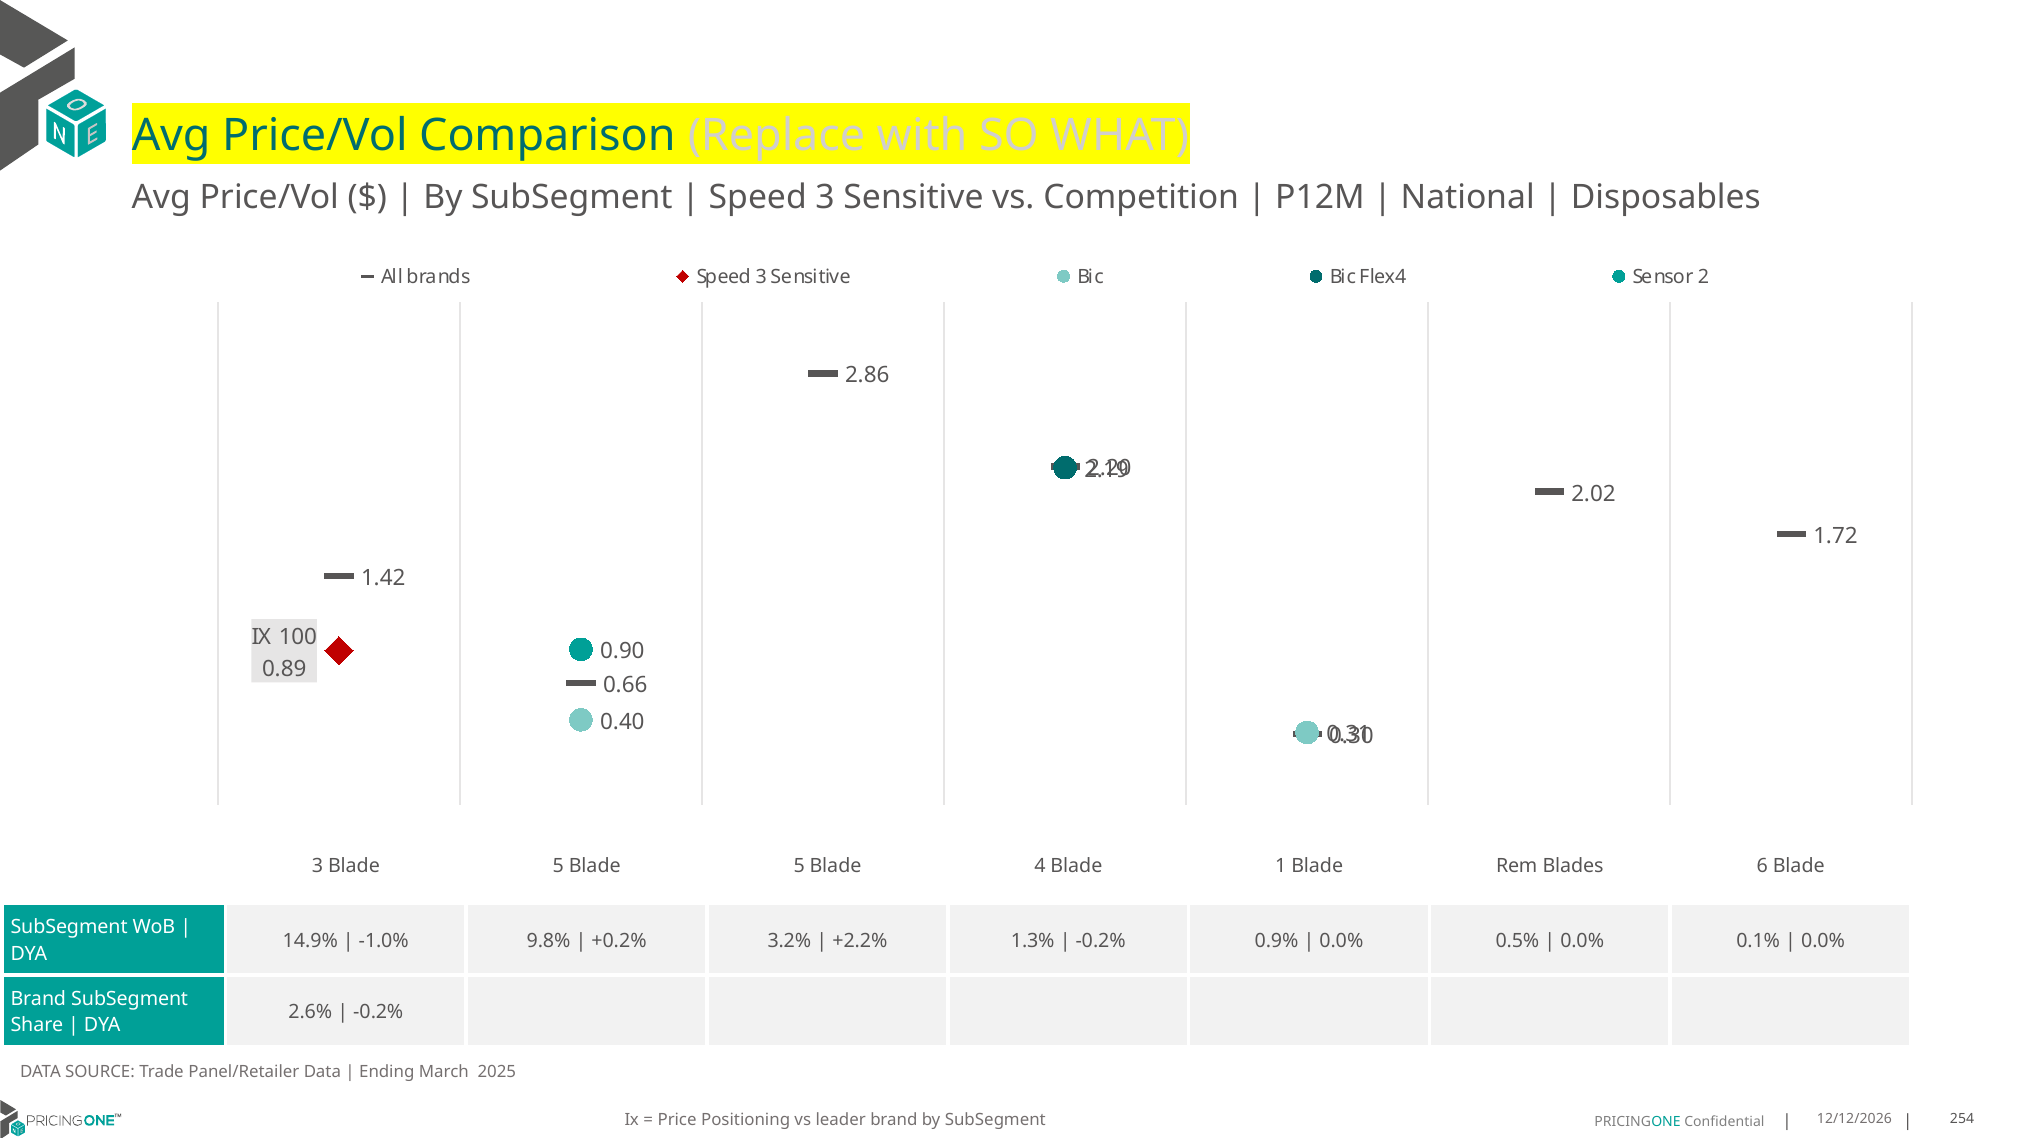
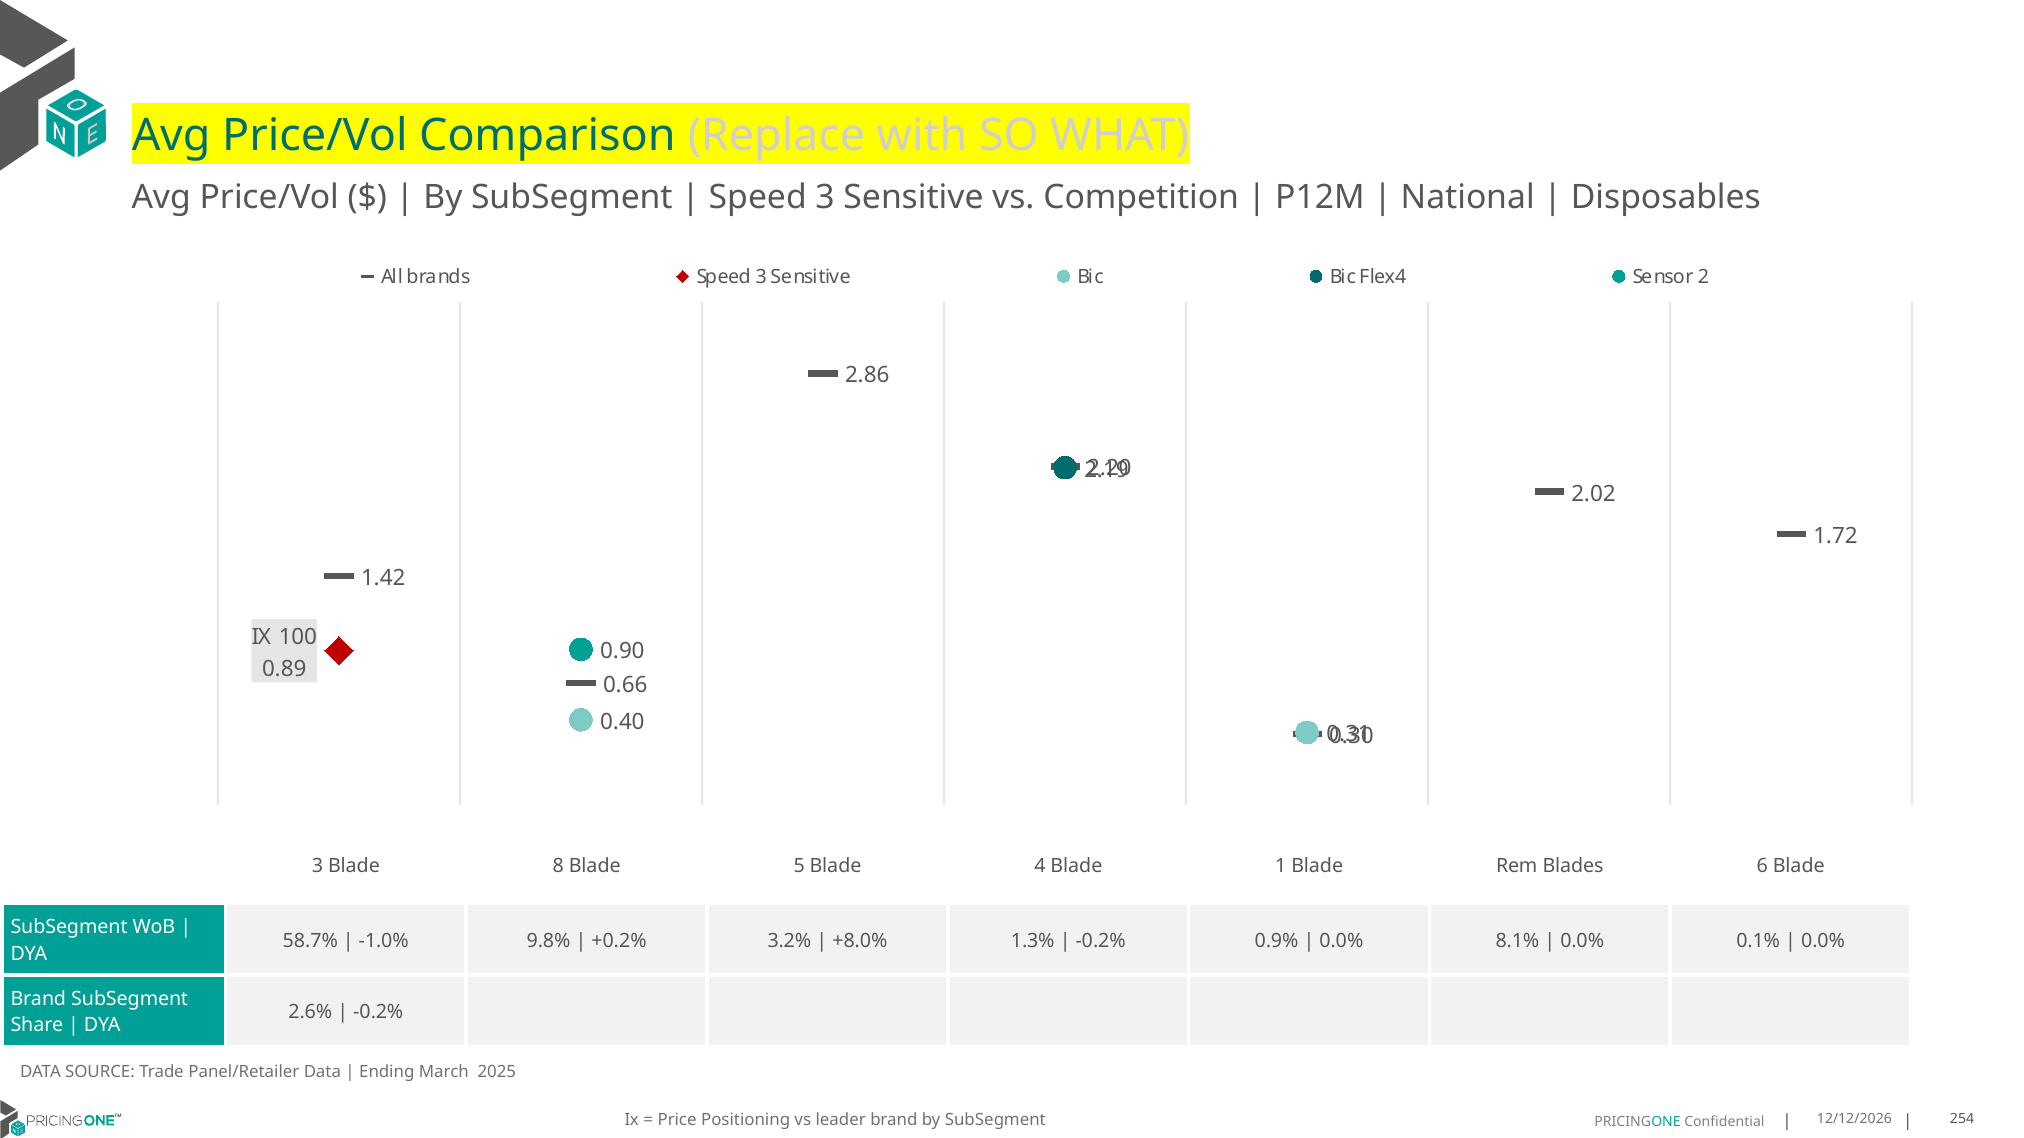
3 Blade 5: 5 -> 8 (558, 866)
14.9%: 14.9% -> 58.7% (310, 941)
+2.2%: +2.2% -> +8.0% (860, 941)
0.5%: 0.5% -> 8.1% (1517, 941)
